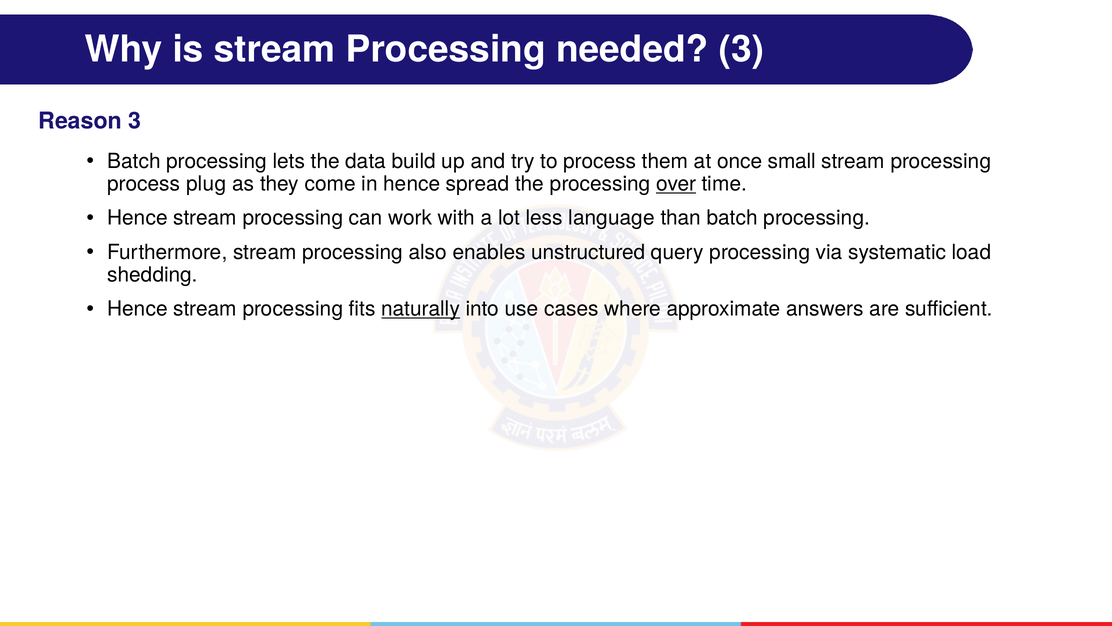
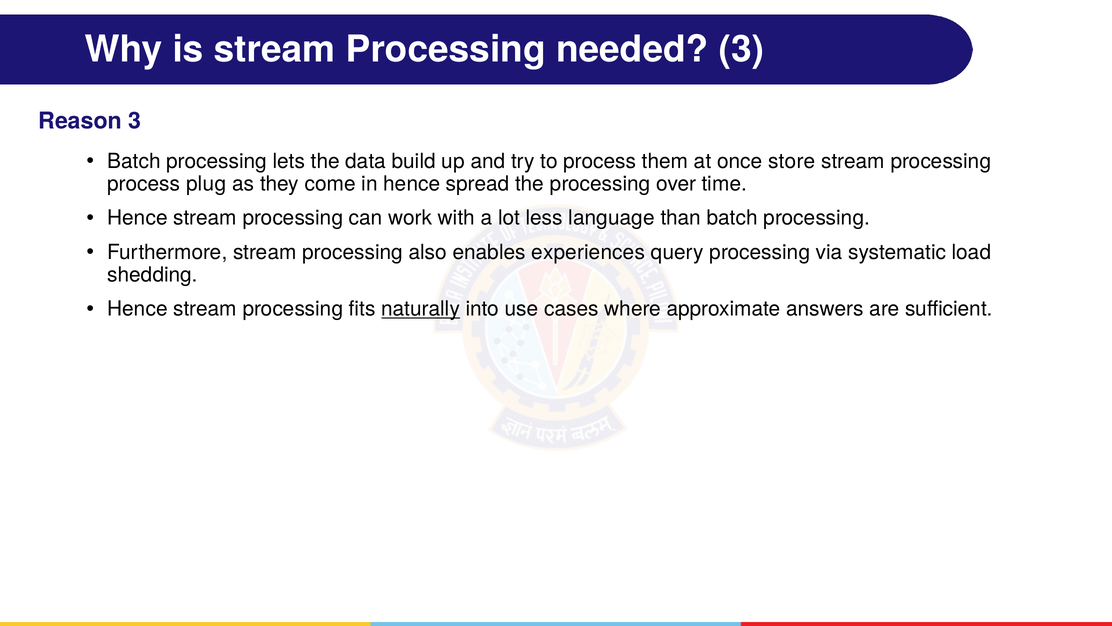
small: small -> store (792, 161)
over underline: present -> none (676, 184)
unstructured: unstructured -> experiences (588, 252)
